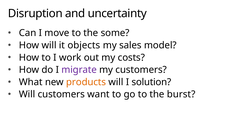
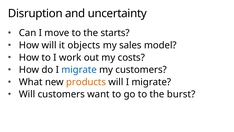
some: some -> starts (115, 33)
migrate colour: purple -> blue (79, 70)
will I solution: solution -> migrate (151, 82)
